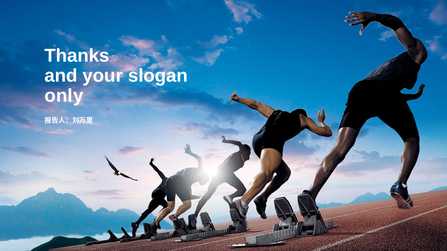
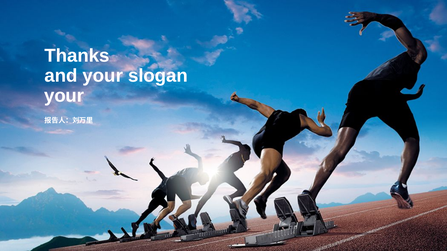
only: only -> your (64, 96)
